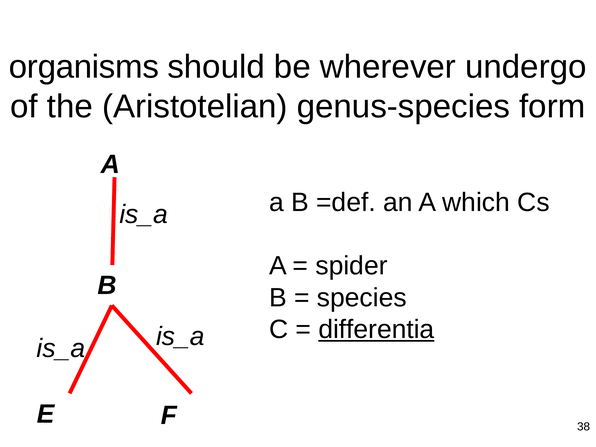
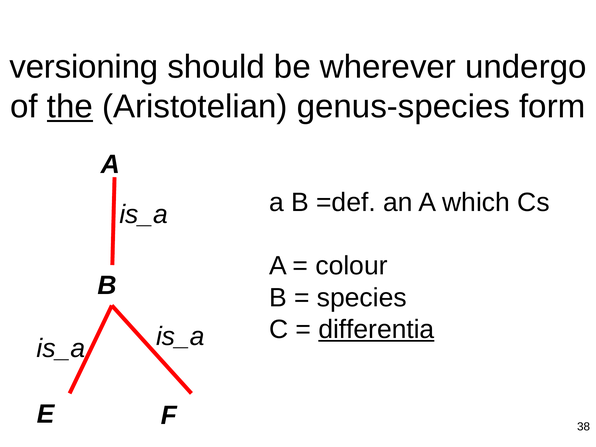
organisms: organisms -> versioning (84, 67)
the underline: none -> present (70, 107)
spider: spider -> colour (352, 266)
